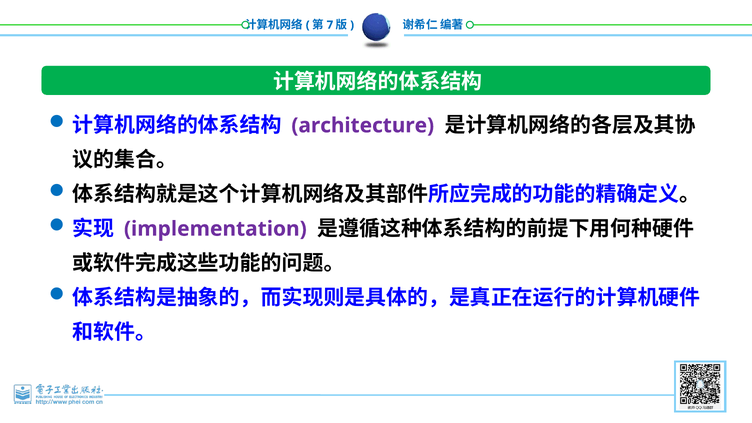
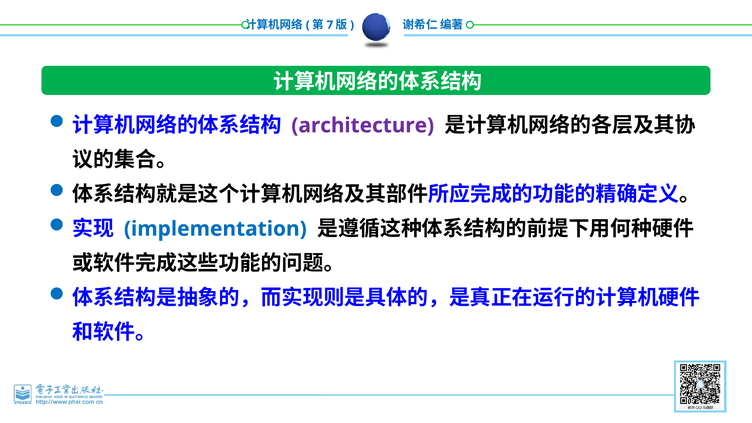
implementation colour: purple -> blue (215, 229)
